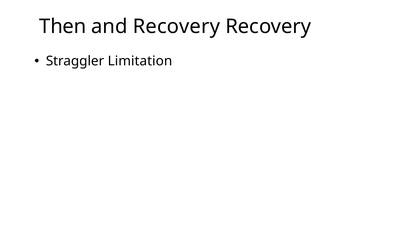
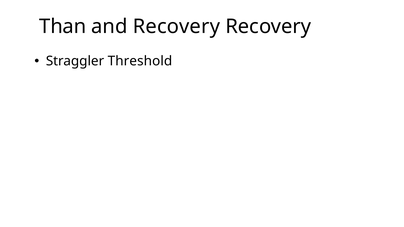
Then: Then -> Than (63, 26)
Limitation: Limitation -> Threshold (140, 61)
